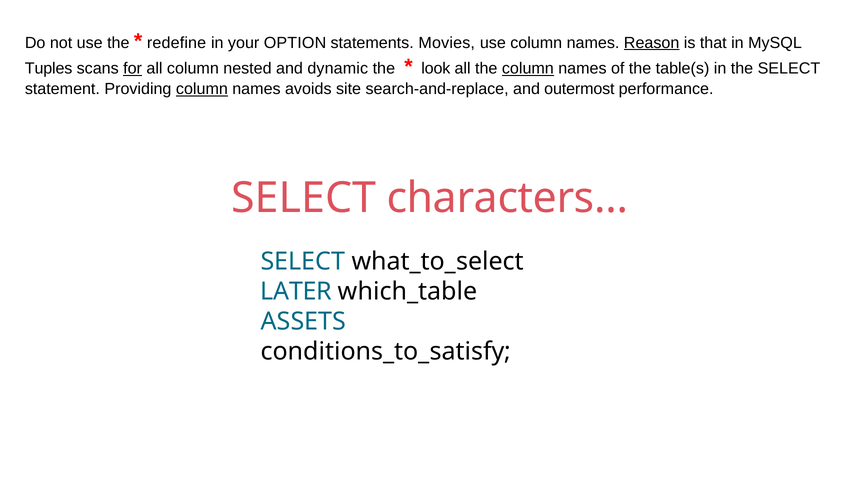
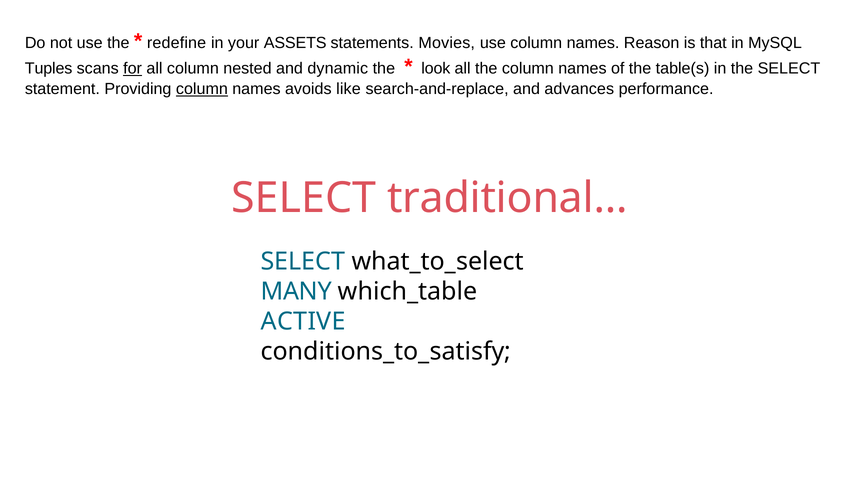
OPTION: OPTION -> ASSETS (295, 43)
Reason underline: present -> none (652, 43)
column underline: present -> none (528, 69)
site: site -> like (348, 89)
outermost: outermost -> advances (579, 89)
characters…: characters… -> traditional… (507, 198)
LATER: LATER -> MANY (296, 292)
ASSETS: ASSETS -> ACTIVE (303, 322)
